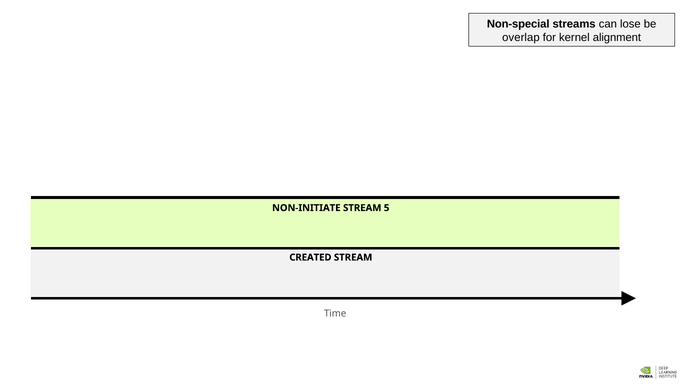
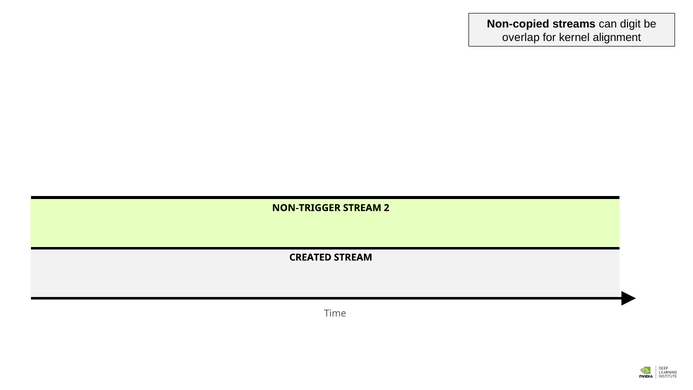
Non-special: Non-special -> Non-copied (518, 24)
lose: lose -> digit (630, 24)
NON-INITIATE: NON-INITIATE -> NON-TRIGGER (306, 208)
5: 5 -> 2 (387, 208)
